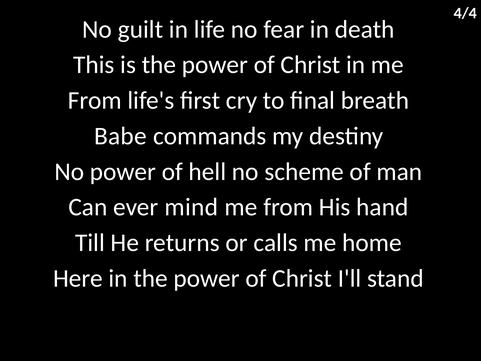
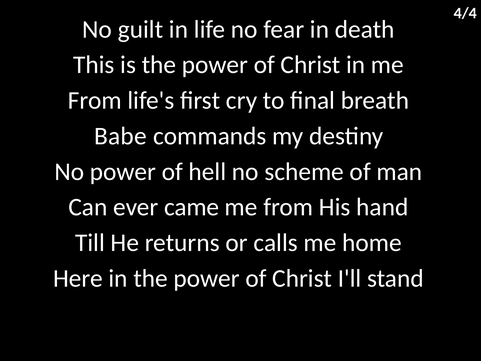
mind: mind -> came (192, 207)
